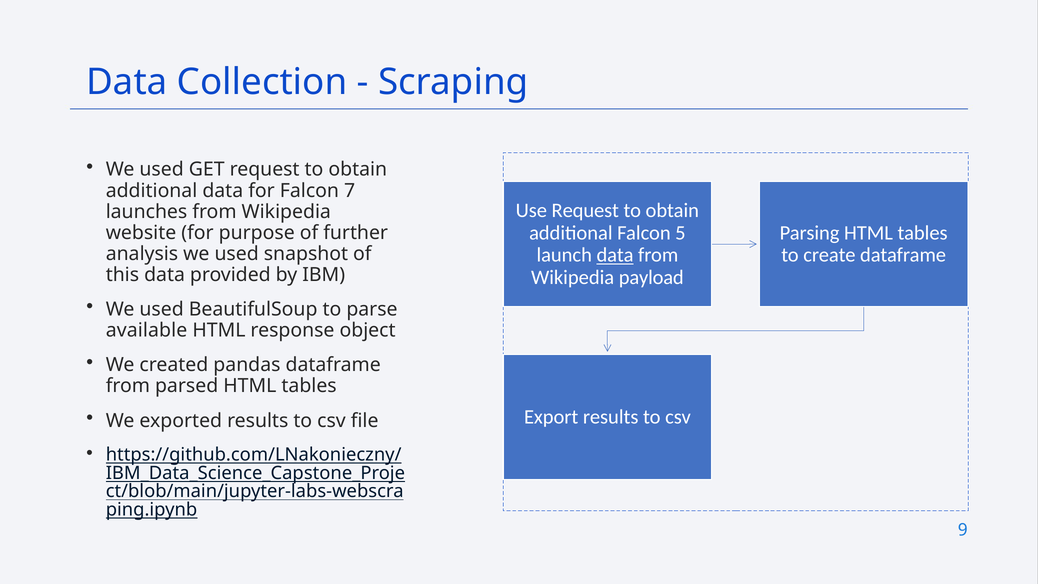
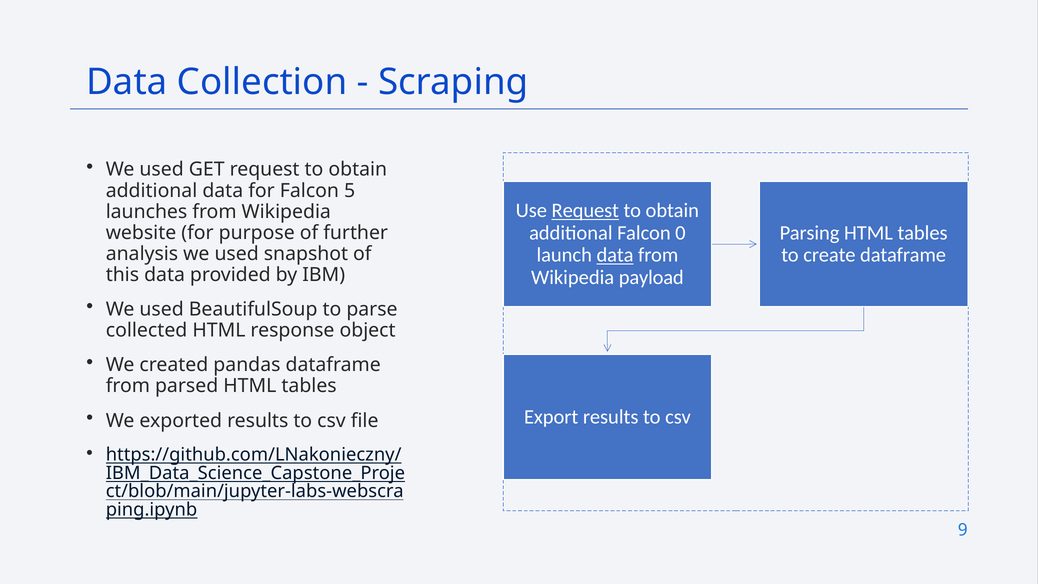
7: 7 -> 5 (350, 191)
Request underline: none -> present (585, 211)
5: 5 -> 0 (680, 233)
available: available -> collected (147, 330)
